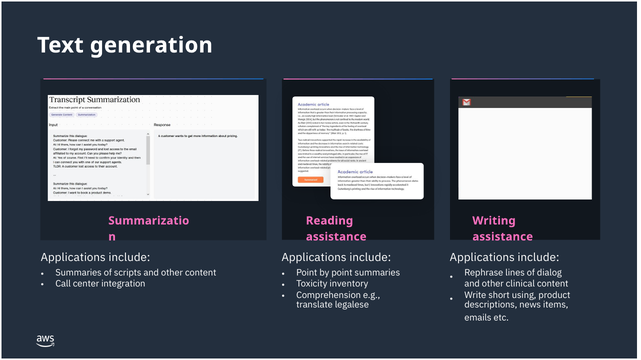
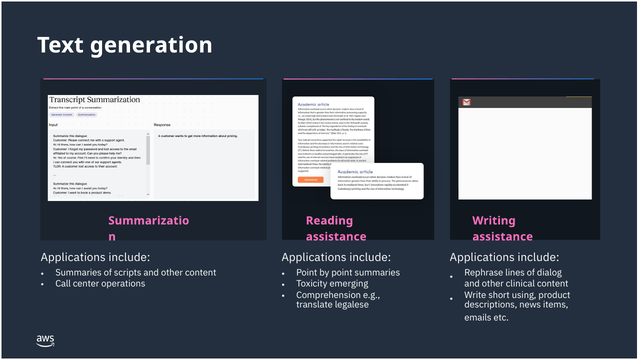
integration: integration -> operations (123, 284)
inventory: inventory -> emerging (349, 284)
